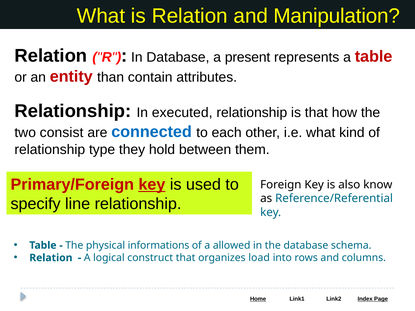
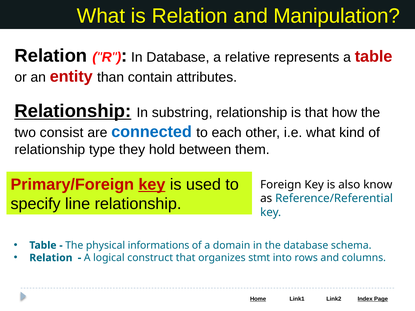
present: present -> relative (247, 57)
Relationship underline: none -> present (73, 111)
executed: executed -> substring (182, 113)
allowed: allowed -> domain (232, 246)
load: load -> stmt (259, 258)
